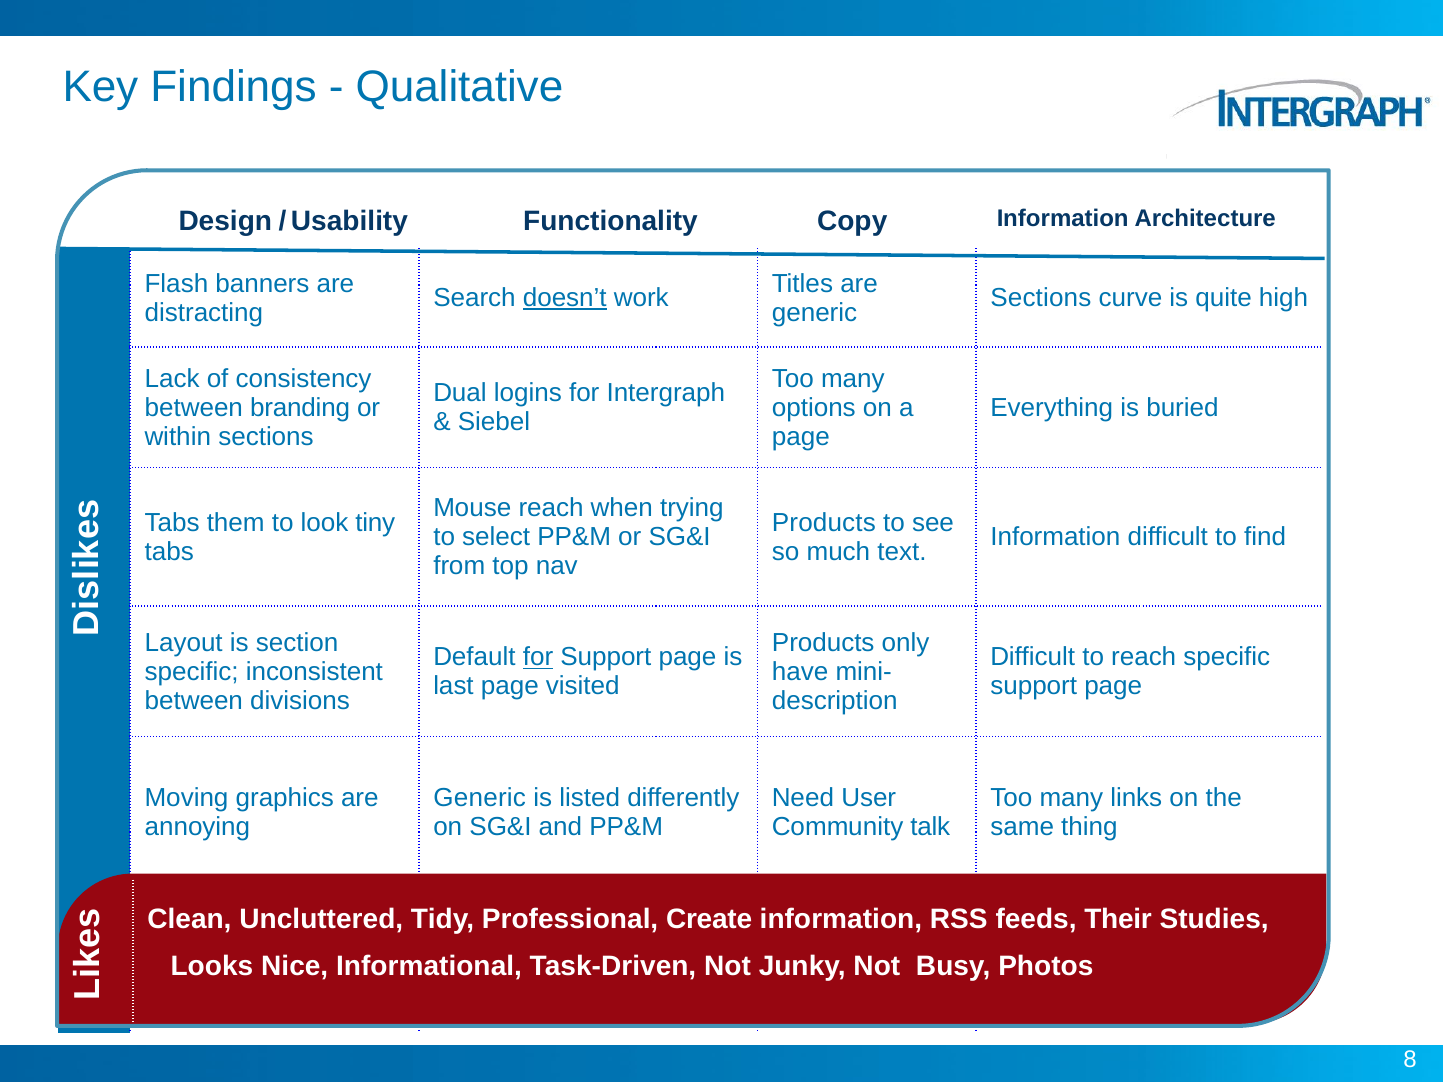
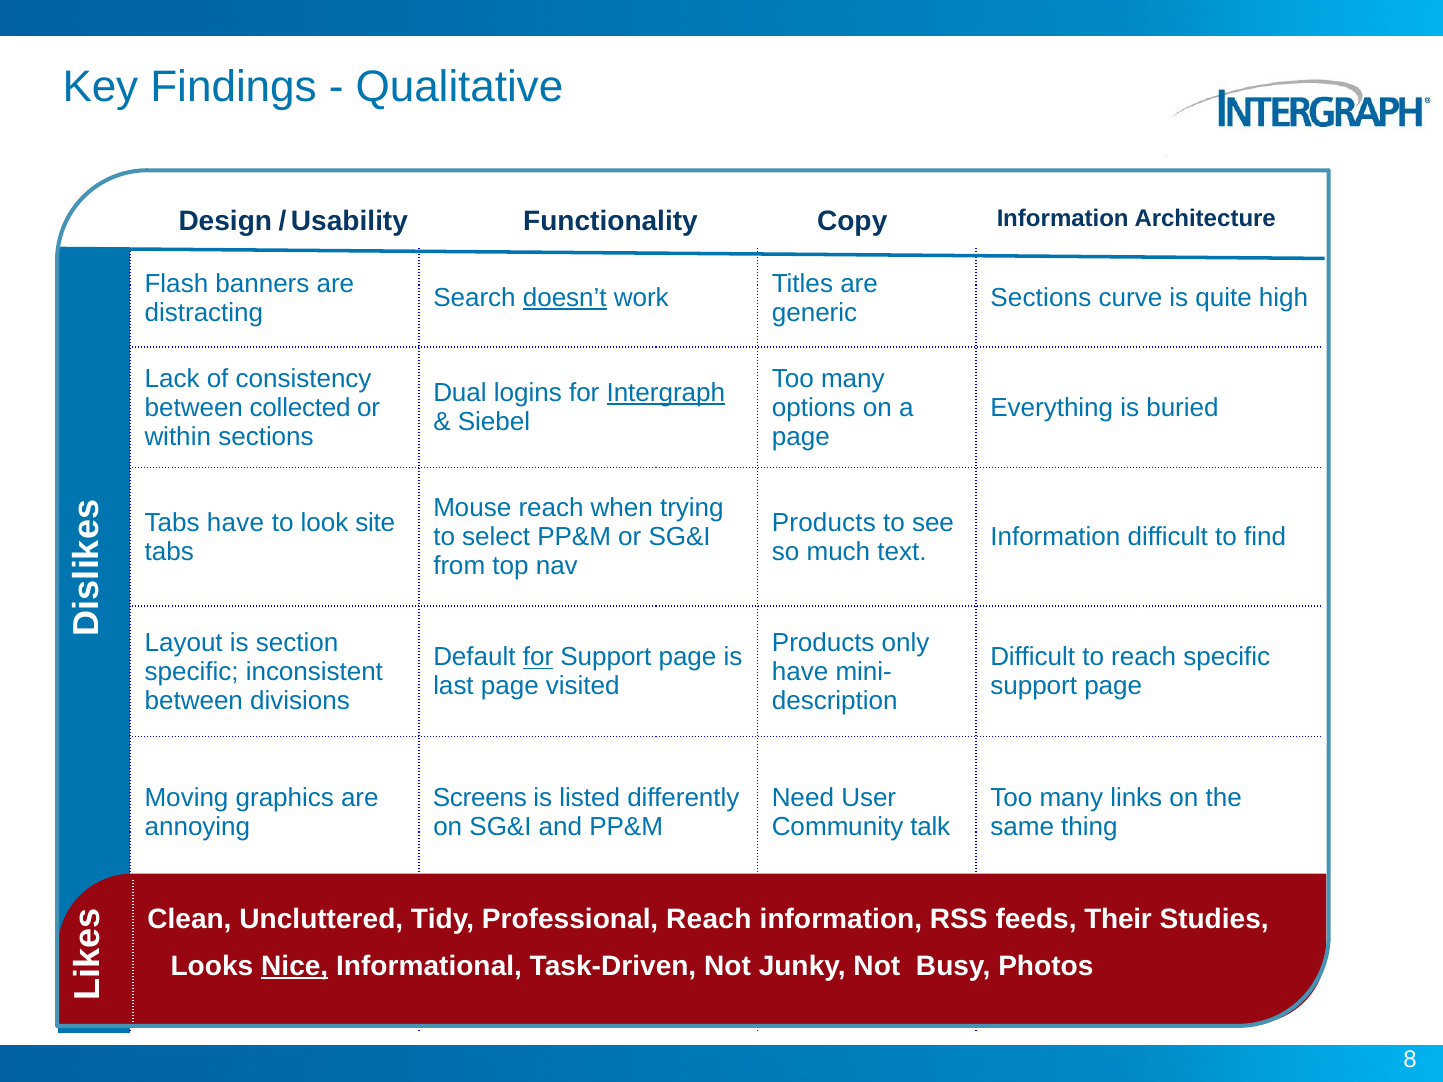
Intergraph underline: none -> present (666, 393)
branding: branding -> collected (300, 408)
Tabs them: them -> have (236, 523)
tiny: tiny -> site (375, 523)
Generic: Generic -> Screens (480, 798)
Professional Create: Create -> Reach (709, 919)
Nice underline: none -> present (295, 966)
